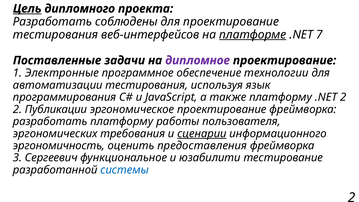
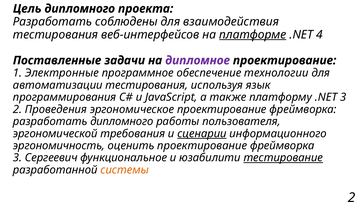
Цель underline: present -> none (27, 9)
для проектирование: проектирование -> взаимодействия (231, 22)
7: 7 -> 4 (320, 35)
.NET 2: 2 -> 3 (343, 97)
Публикации: Публикации -> Проведения (56, 109)
разработать платформу: платформу -> дипломного (122, 121)
эргономических: эргономических -> эргономической (55, 134)
оценить предоставления: предоставления -> проектирование (202, 146)
тестирование underline: none -> present (283, 158)
системы colour: blue -> orange (125, 170)
